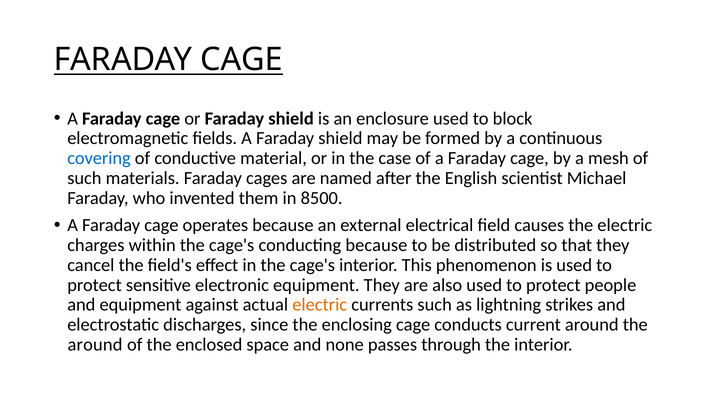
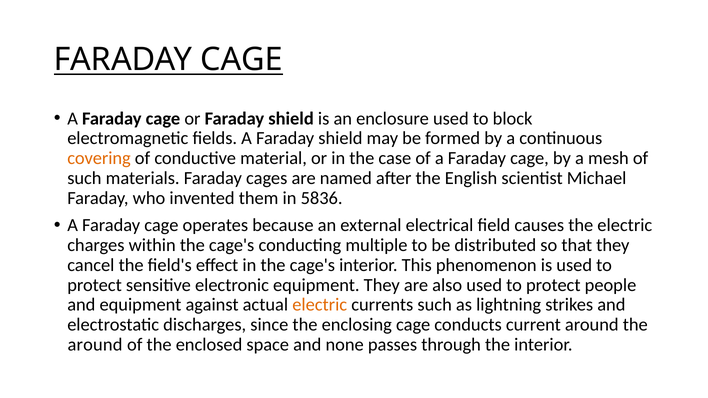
covering colour: blue -> orange (99, 158)
8500: 8500 -> 5836 (322, 198)
conducting because: because -> multiple (376, 245)
